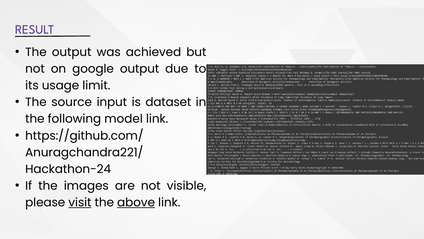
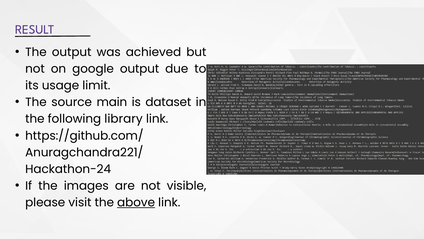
input: input -> main (112, 102)
model: model -> library (124, 119)
visit underline: present -> none (80, 202)
